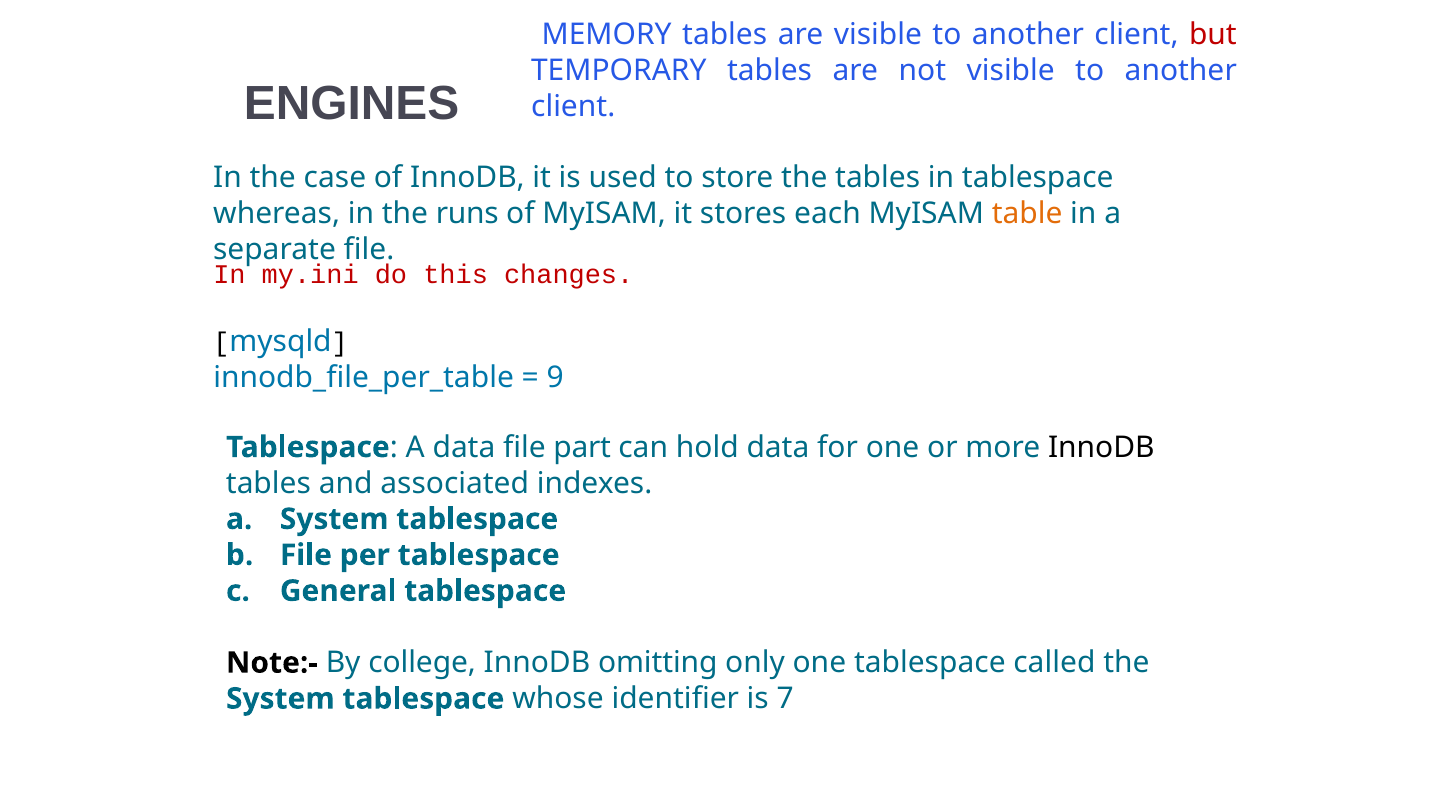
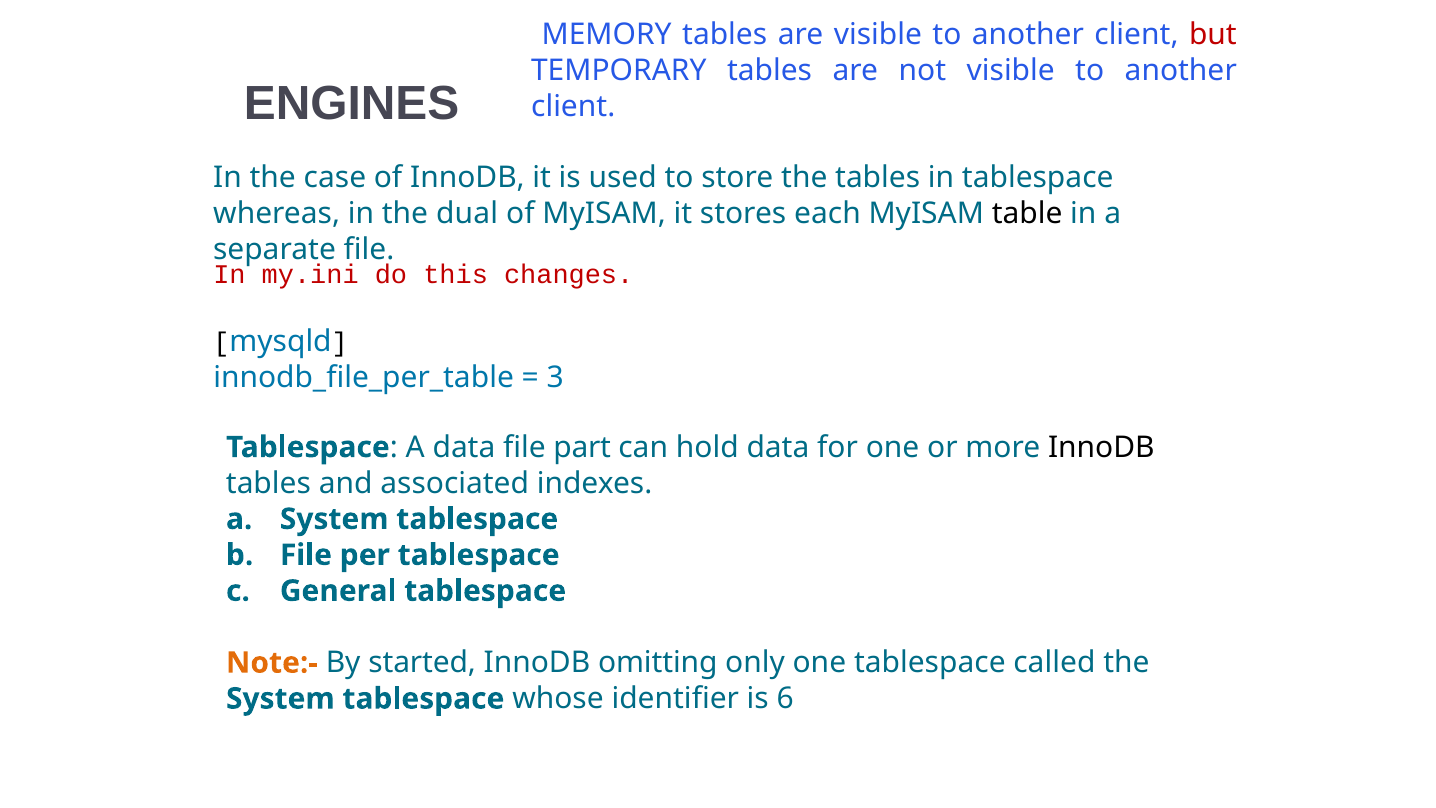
runs: runs -> dual (467, 214)
table colour: orange -> black (1027, 214)
9: 9 -> 3 (555, 377)
Note:- colour: black -> orange (272, 663)
college: college -> started (422, 663)
7: 7 -> 6 (785, 699)
